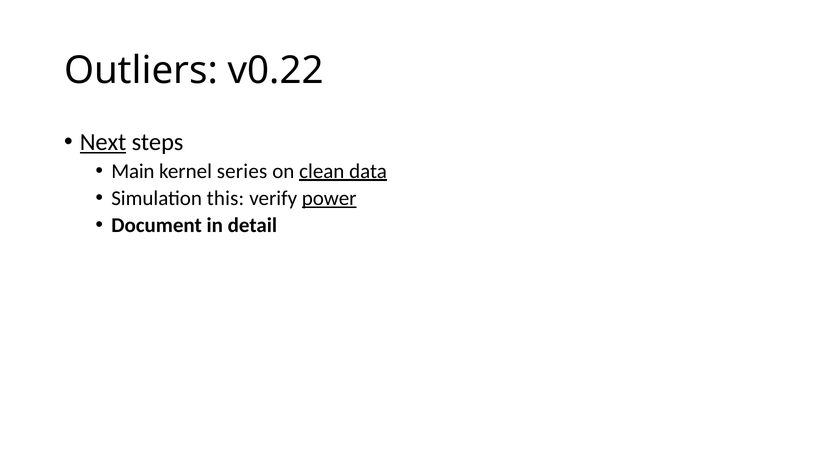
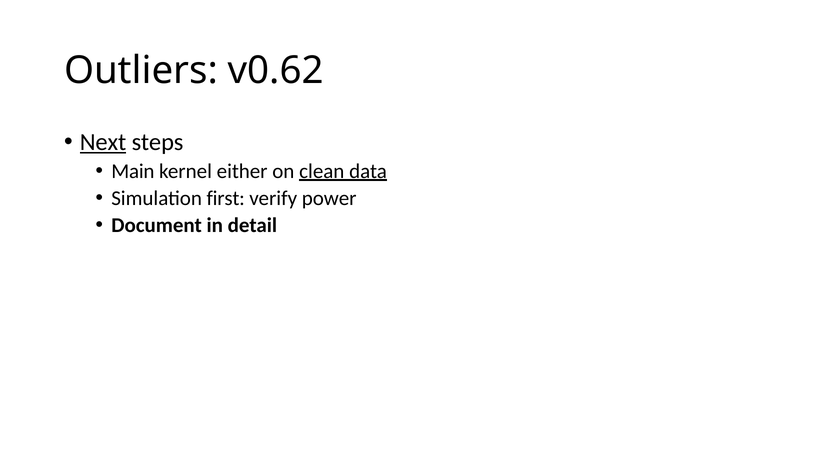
v0.22: v0.22 -> v0.62 (276, 71)
series: series -> either (242, 171)
this: this -> first (226, 198)
power underline: present -> none (329, 198)
